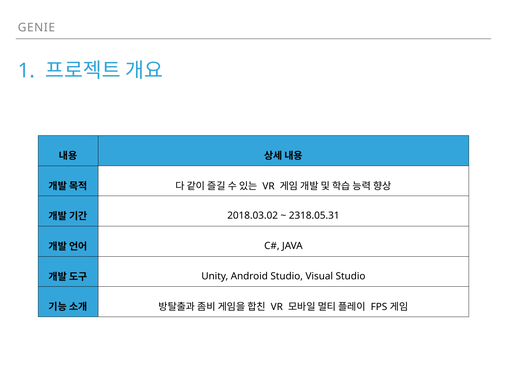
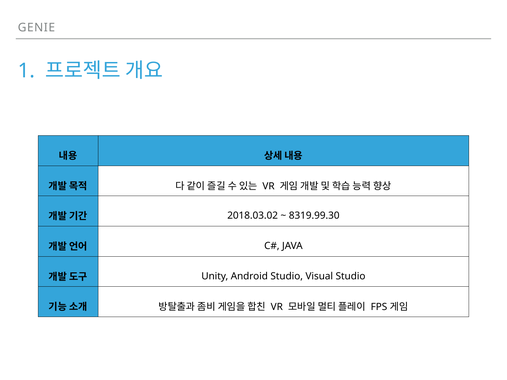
2318.05.31: 2318.05.31 -> 8319.99.30 (314, 216)
